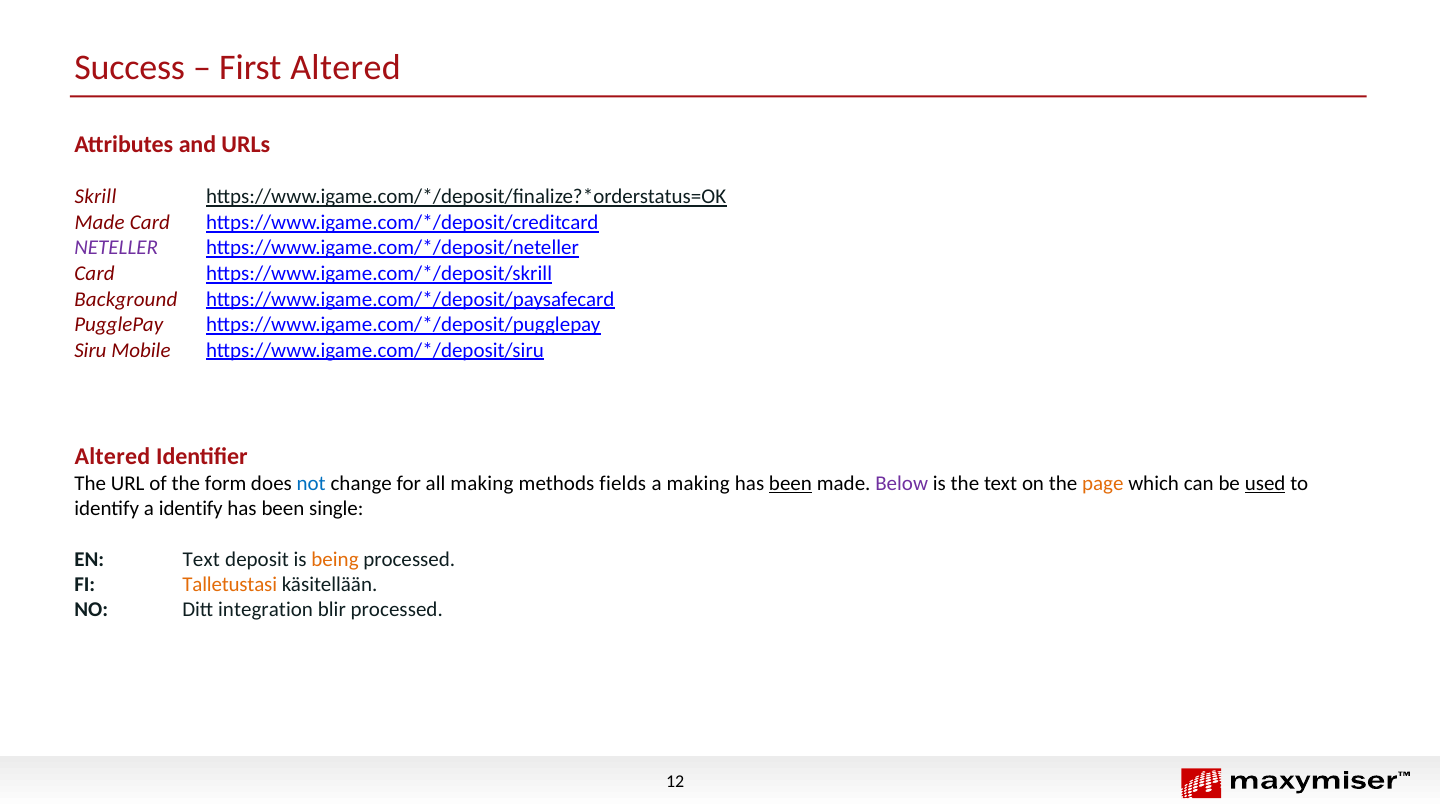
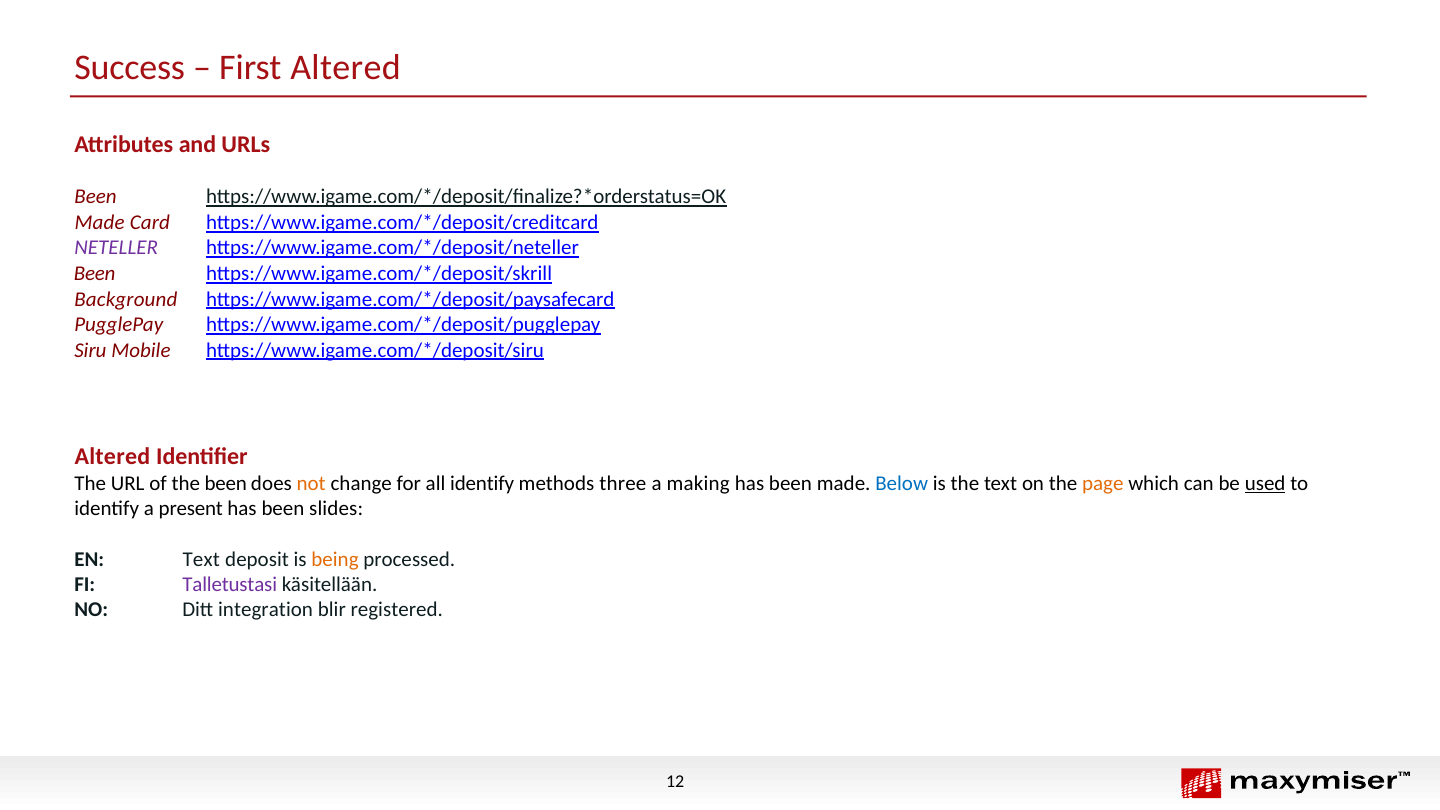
Skrill: Skrill -> Been (96, 197)
Card: Card -> Been (95, 274)
the form: form -> been (226, 484)
not colour: blue -> orange (311, 484)
all making: making -> identify (482, 484)
fields: fields -> three (623, 484)
been underline: present -> none (790, 484)
Below colour: purple -> blue (902, 484)
a identify: identify -> present (191, 509)
single: single -> slides (336, 509)
Talletustasi colour: orange -> purple (230, 585)
blir processed: processed -> registered (397, 610)
